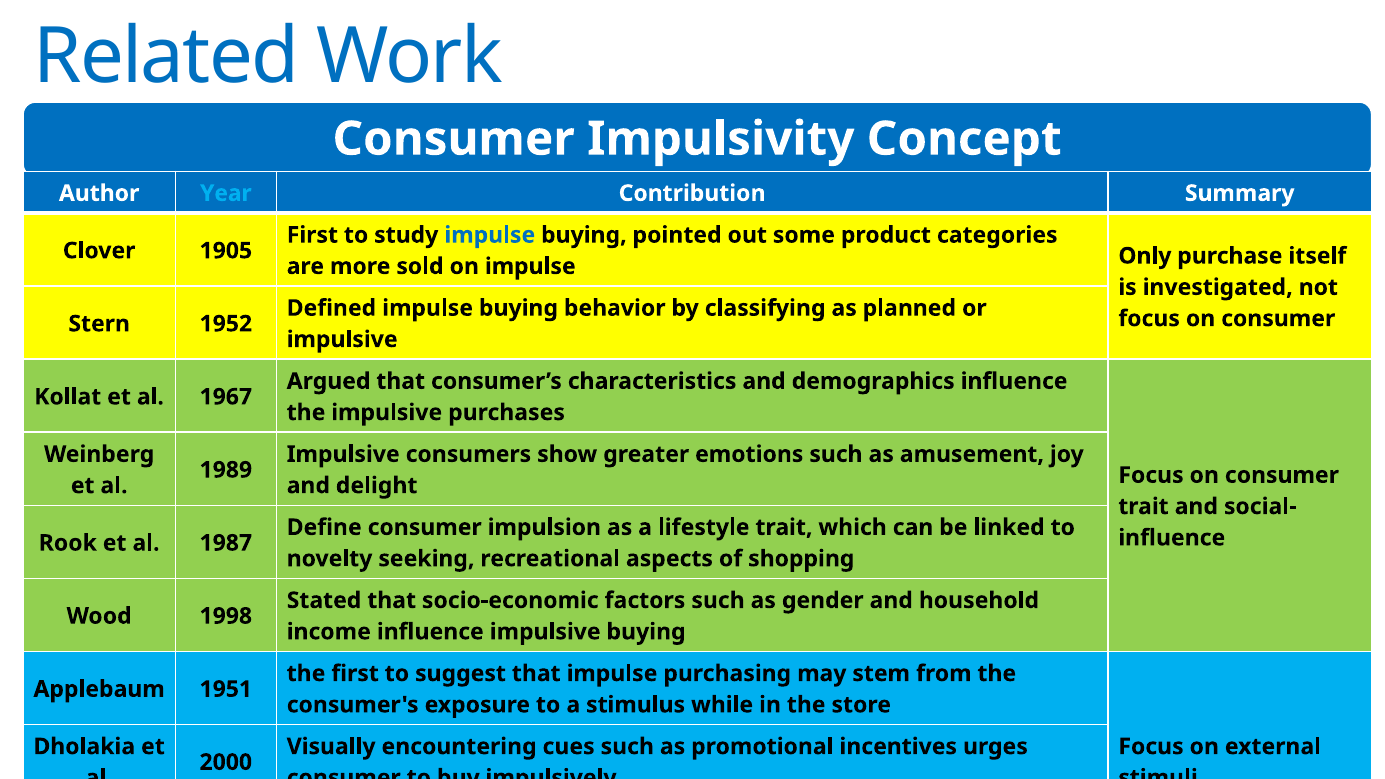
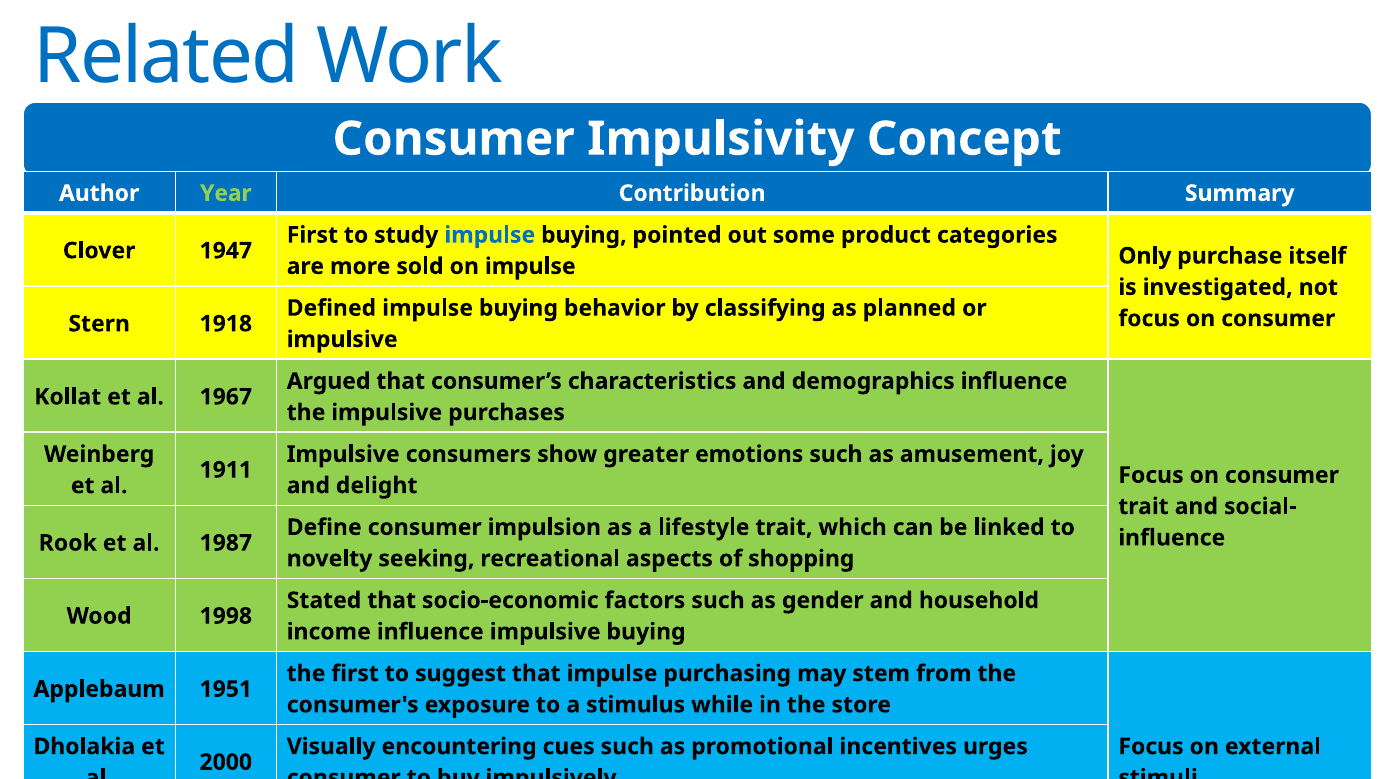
Year colour: light blue -> light green (226, 193)
1905: 1905 -> 1947 (226, 251)
1952: 1952 -> 1918 (226, 324)
1989: 1989 -> 1911 (226, 470)
